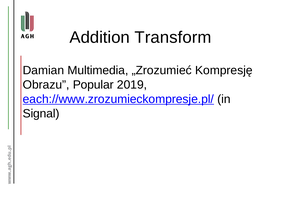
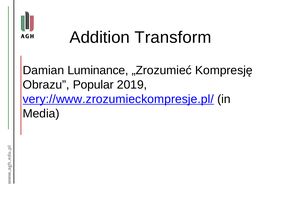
Multimedia: Multimedia -> Luminance (98, 71)
each://www.zrozumieckompresje.pl/: each://www.zrozumieckompresje.pl/ -> very://www.zrozumieckompresje.pl/ (118, 99)
Signal: Signal -> Media (41, 114)
